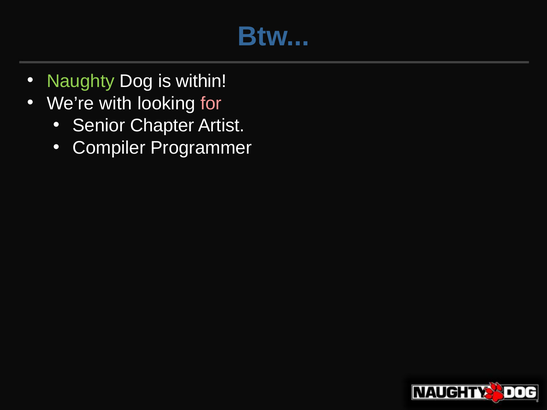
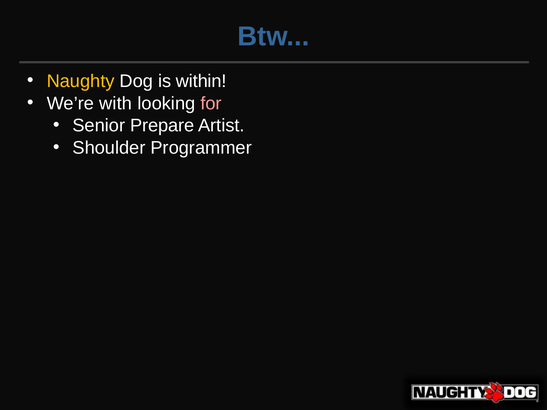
Naughty colour: light green -> yellow (81, 81)
Chapter: Chapter -> Prepare (162, 126)
Compiler: Compiler -> Shoulder (109, 148)
